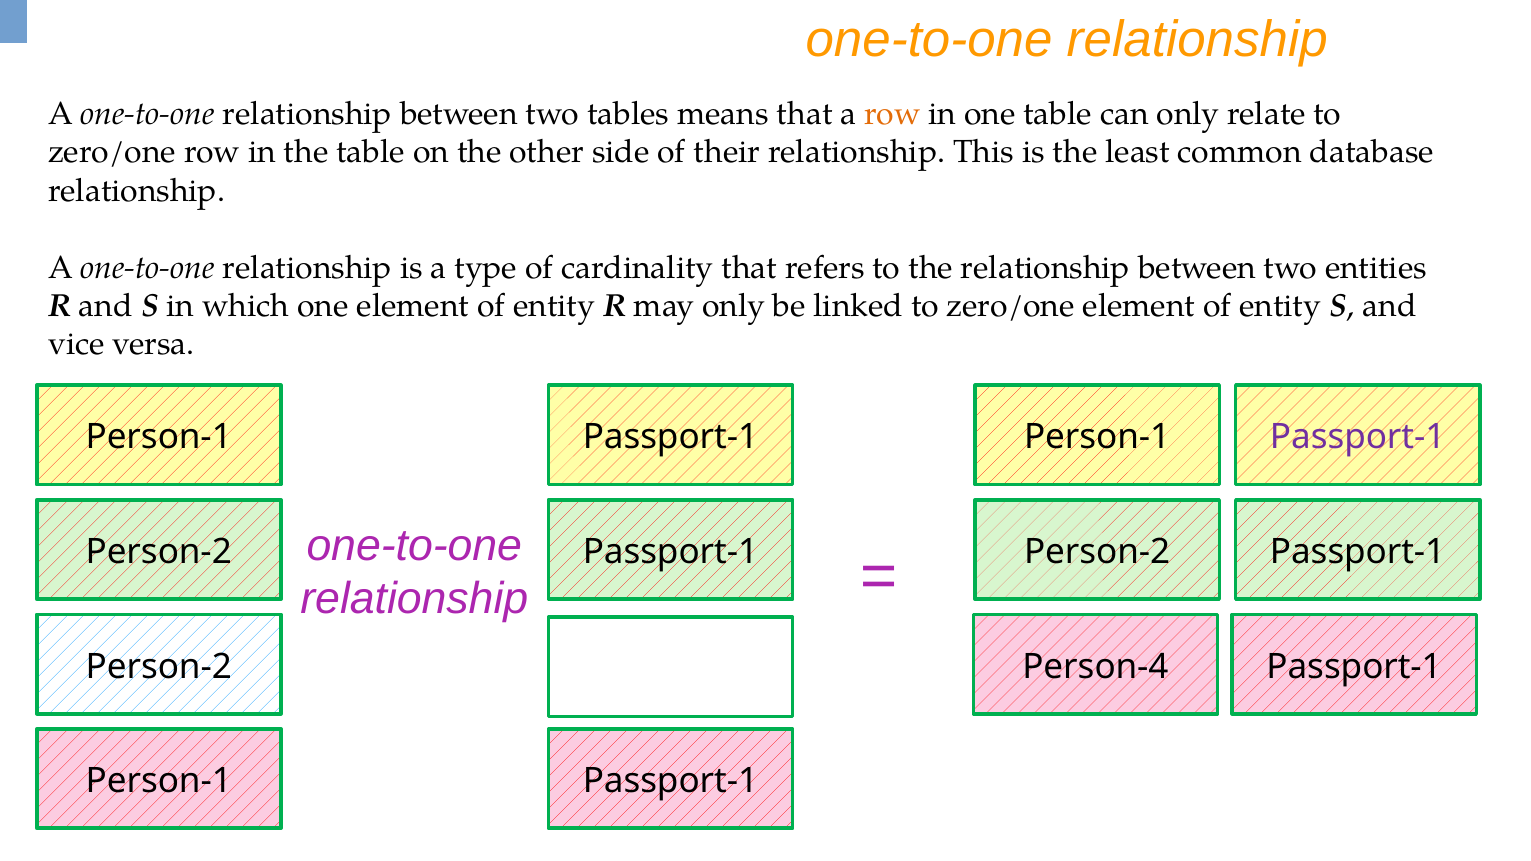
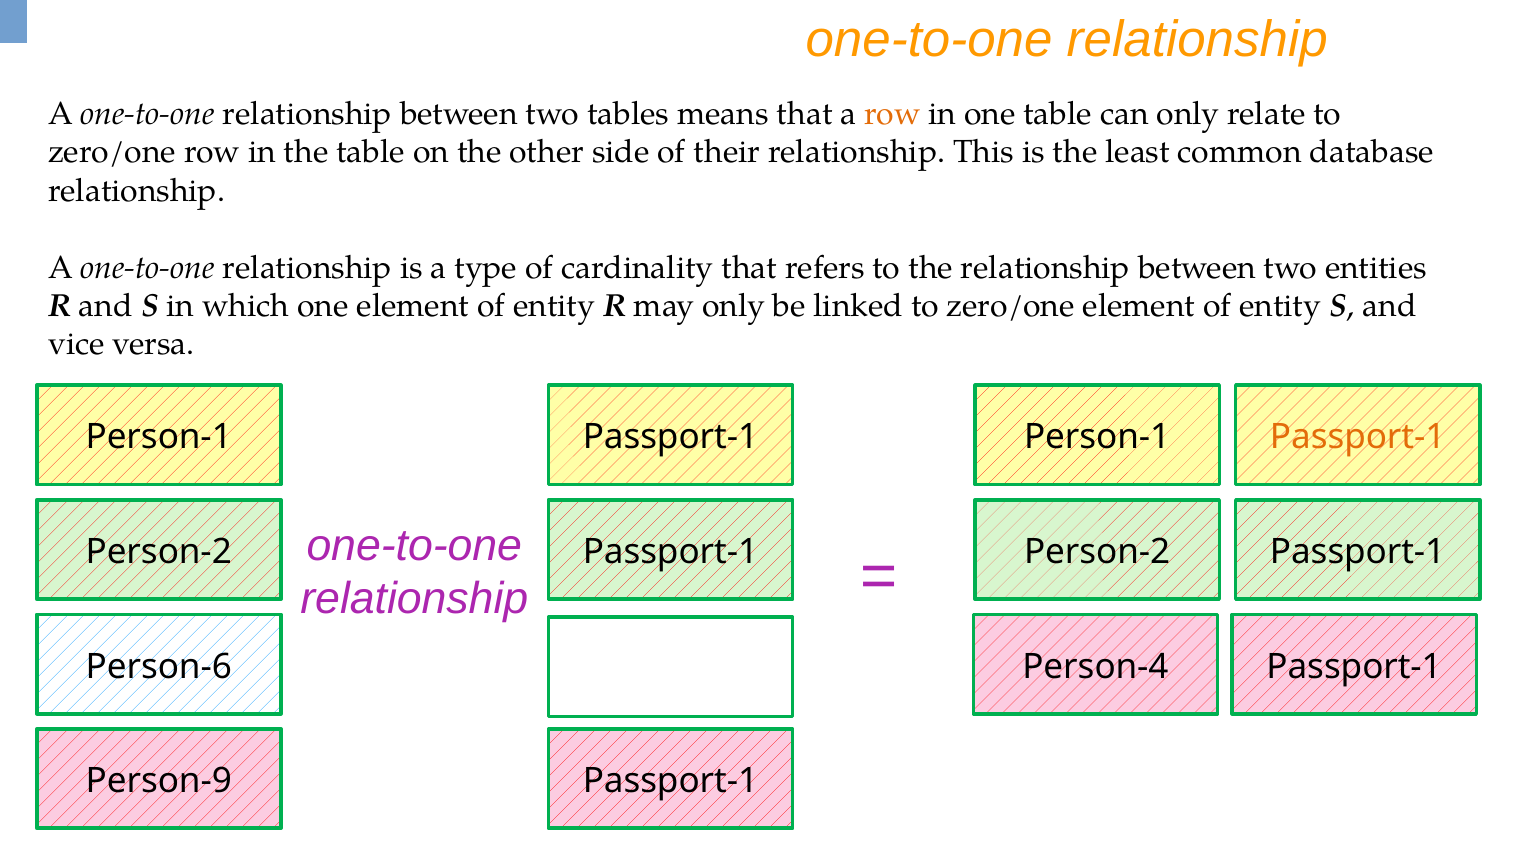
Passport-1 colour: purple -> orange (1358, 438)
Person-2: Person-2 -> Person-6 (159, 667)
Person-1: Person-1 -> Person-9 (159, 781)
